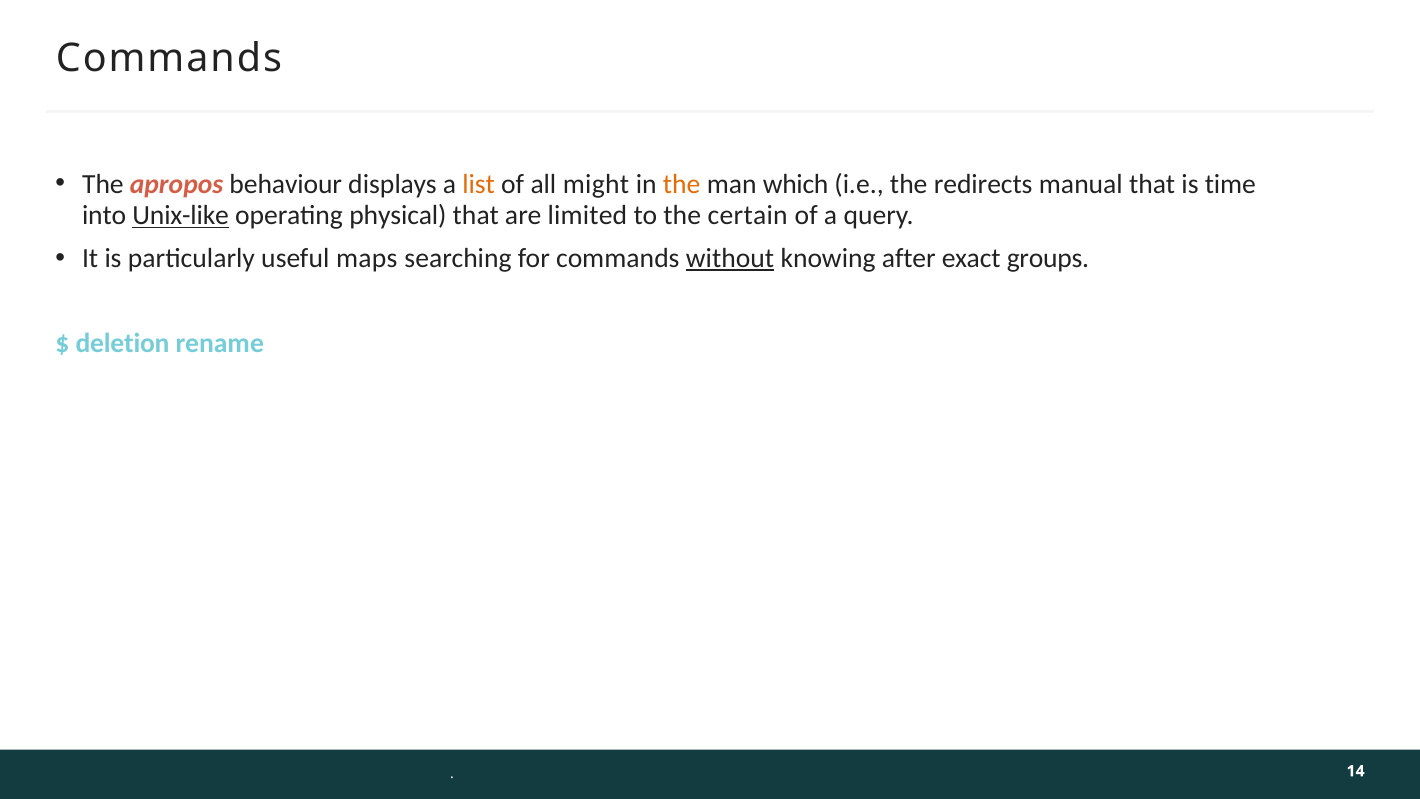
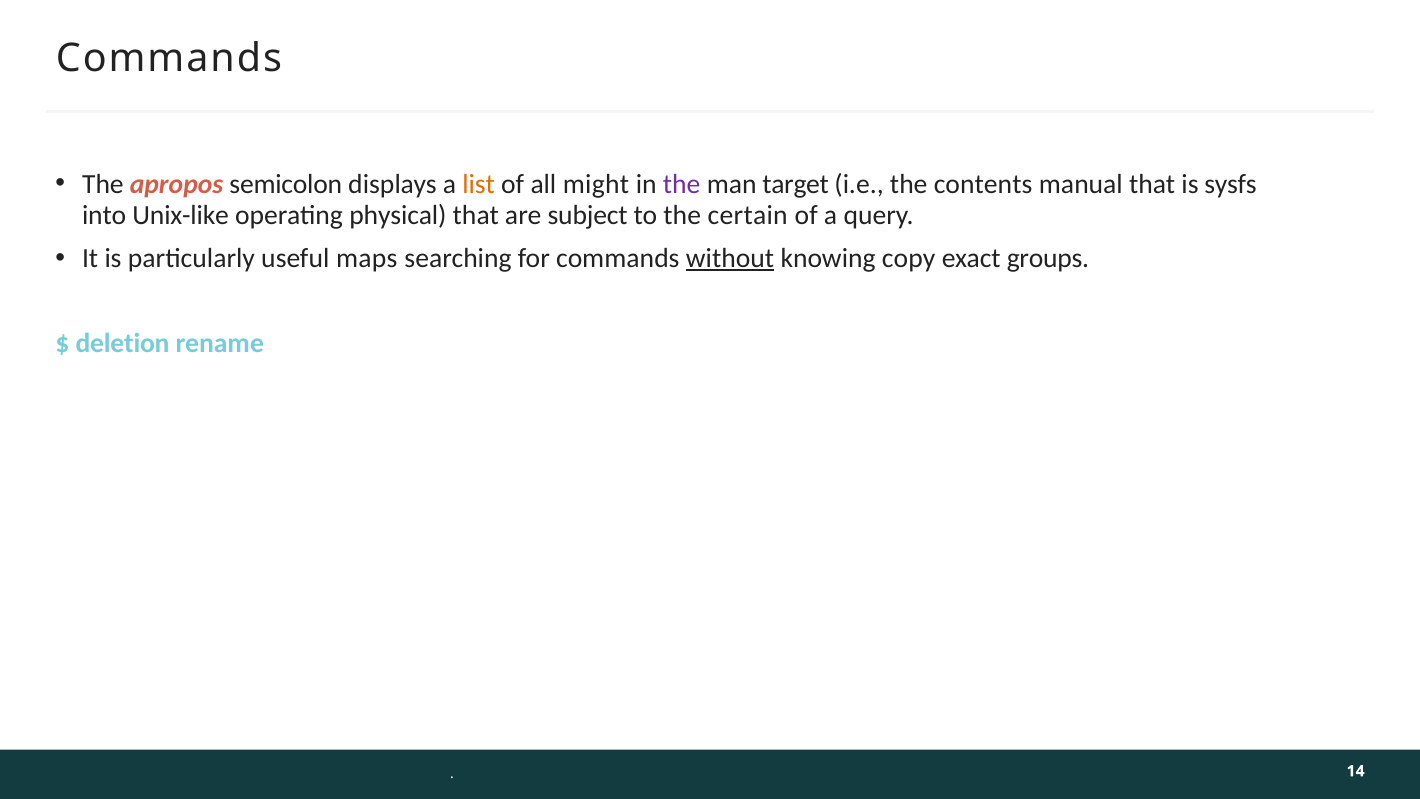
behaviour: behaviour -> semicolon (286, 184)
the colour: orange -> purple (682, 184)
which: which -> target (796, 184)
redirects: redirects -> contents (983, 184)
time: time -> sysfs (1230, 184)
Unix-like underline: present -> none (181, 216)
limited: limited -> subject (588, 216)
after: after -> copy (909, 258)
